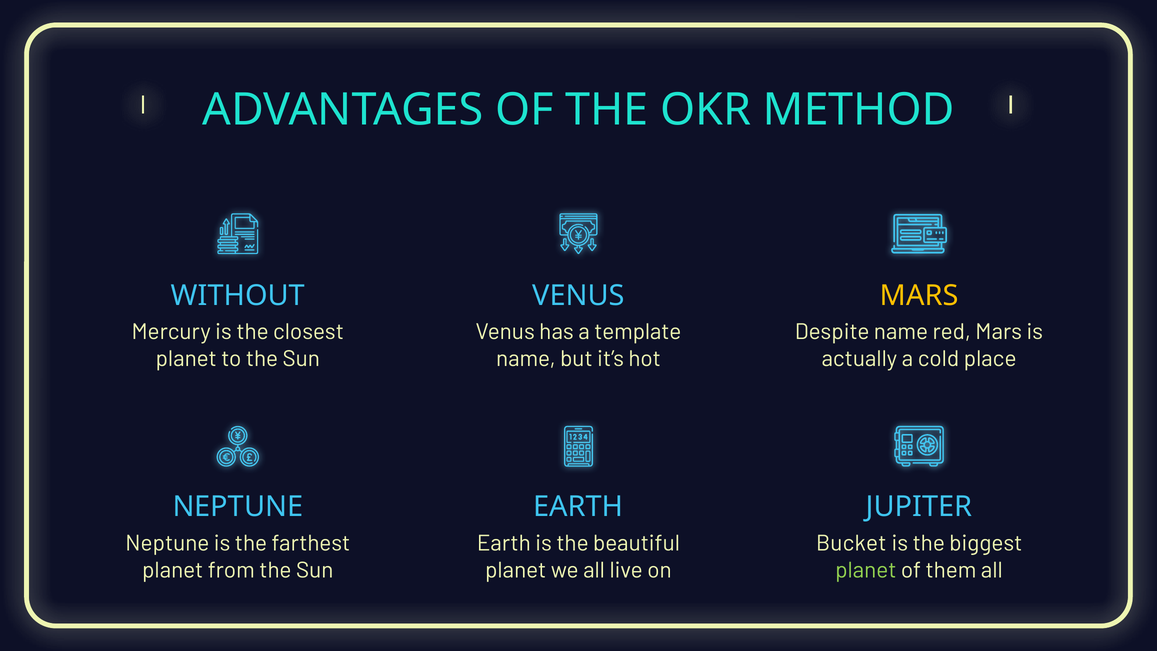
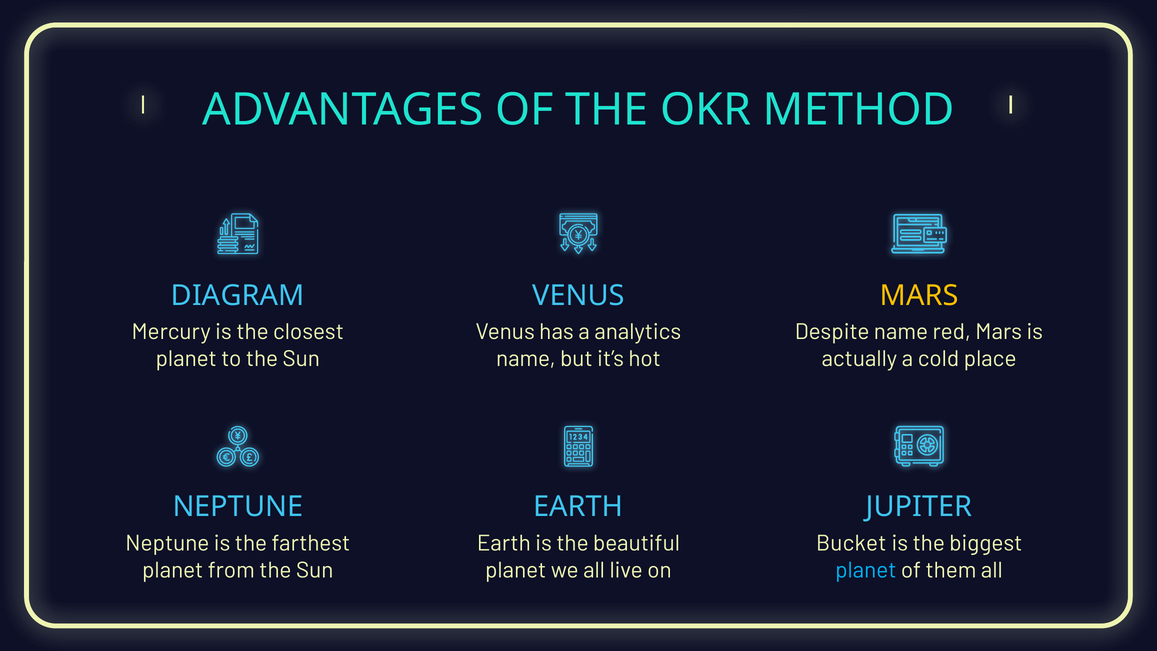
WITHOUT: WITHOUT -> DIAGRAM (238, 295)
template: template -> analytics (638, 332)
planet colour: light green -> light blue (866, 570)
